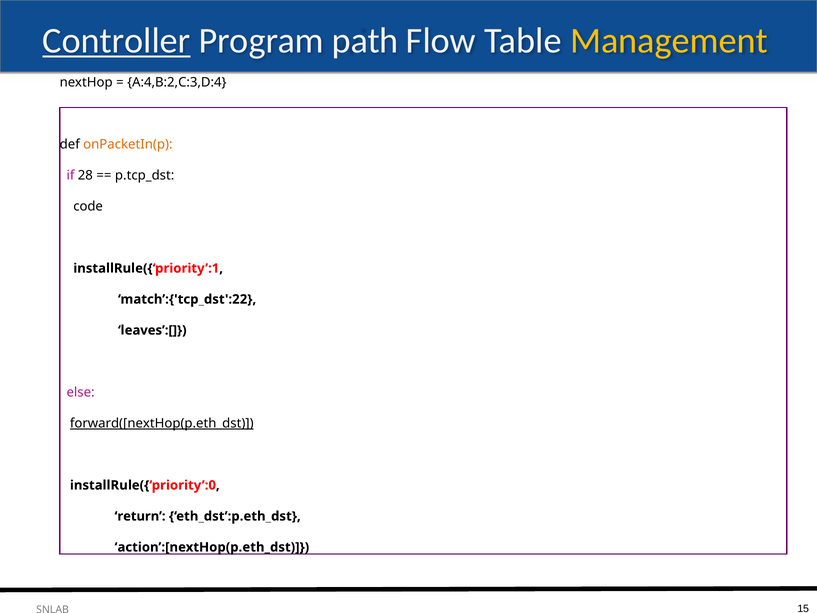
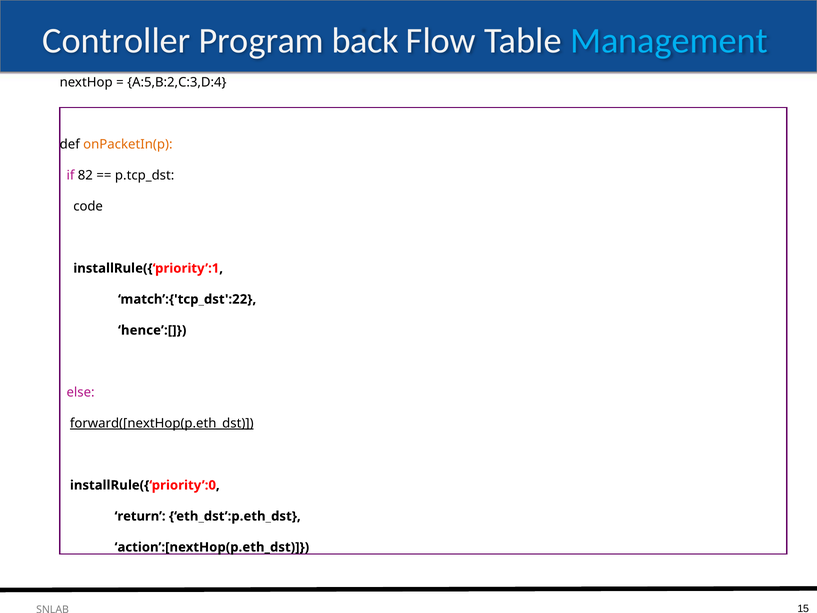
Controller underline: present -> none (116, 41)
path: path -> back (365, 41)
Management colour: yellow -> light blue (669, 41)
A:4,B:2,C:3,D:4: A:4,B:2,C:3,D:4 -> A:5,B:2,C:3,D:4 (177, 82)
28: 28 -> 82 (85, 175)
leaves’:[: leaves’:[ -> hence’:[ (152, 330)
